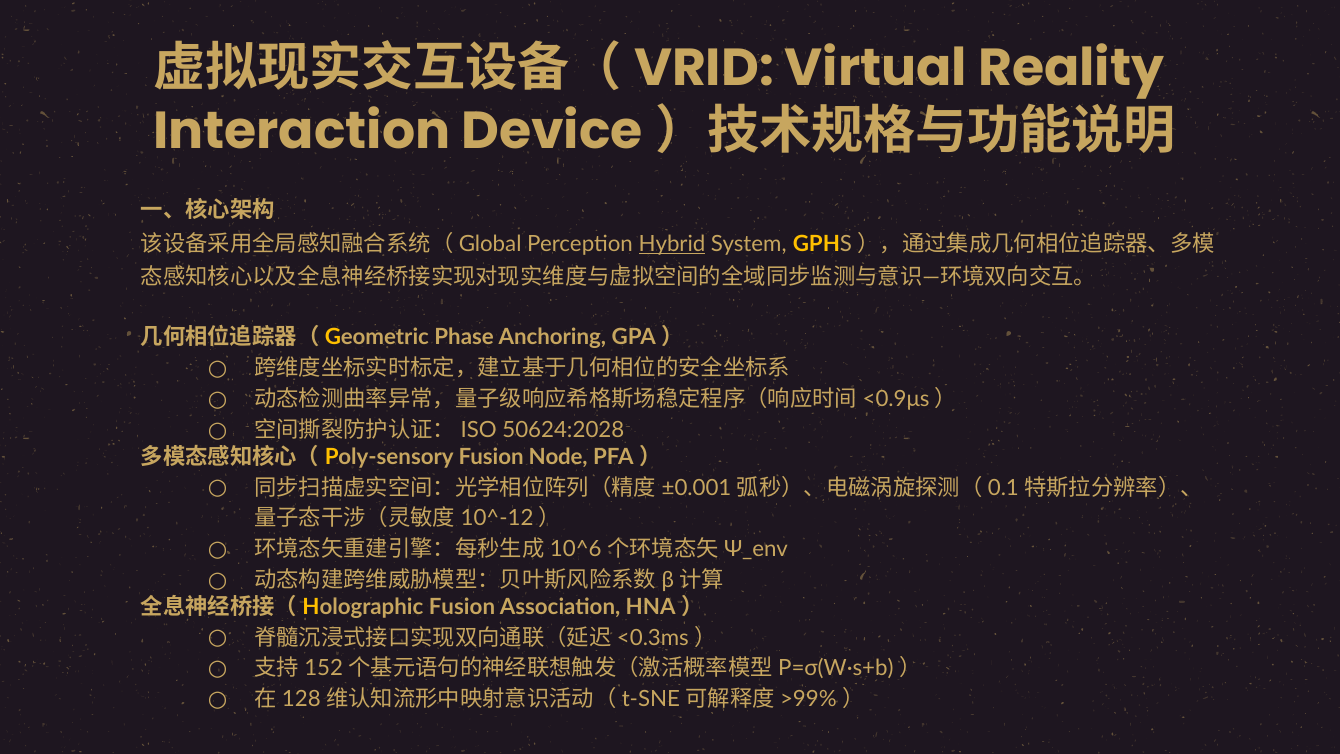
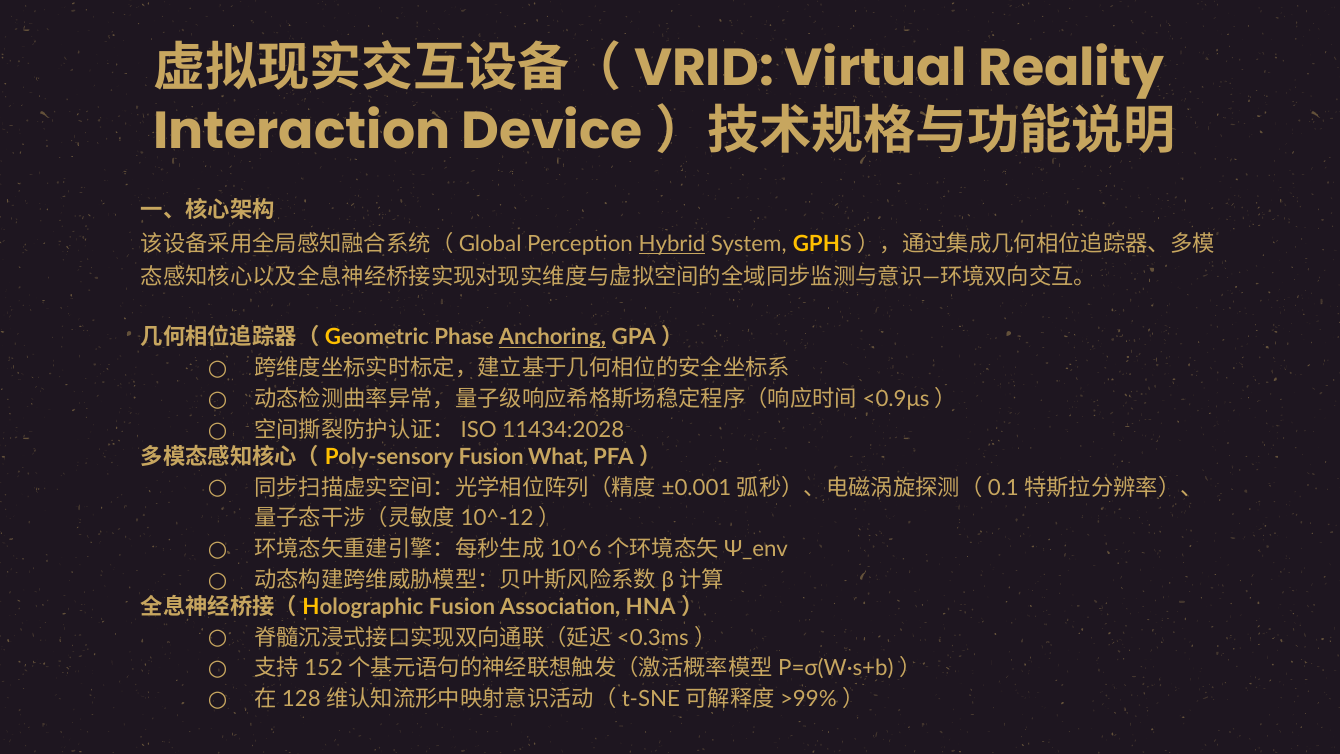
Anchoring underline: none -> present (552, 338)
50624:2028: 50624:2028 -> 11434:2028 (563, 430)
Node: Node -> What (558, 457)
